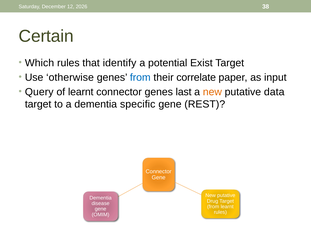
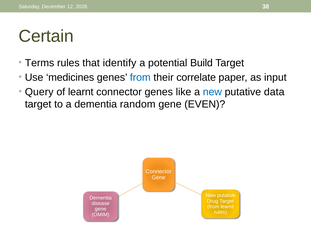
Which: Which -> Terms (40, 63)
Exist: Exist -> Build (201, 63)
otherwise: otherwise -> medicines (70, 77)
last: last -> like (184, 92)
new colour: orange -> blue (212, 92)
specific: specific -> random (138, 104)
REST: REST -> EVEN (205, 104)
